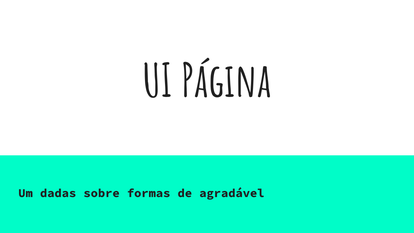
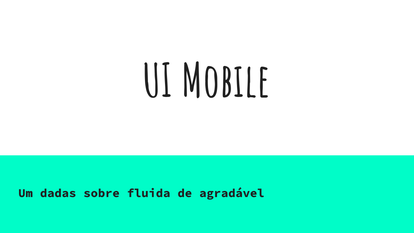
Página: Página -> Mobile (226, 82)
formas: formas -> fluida (149, 193)
